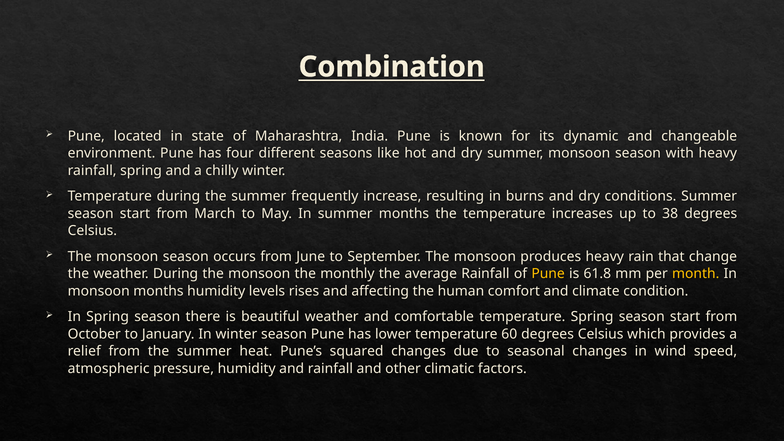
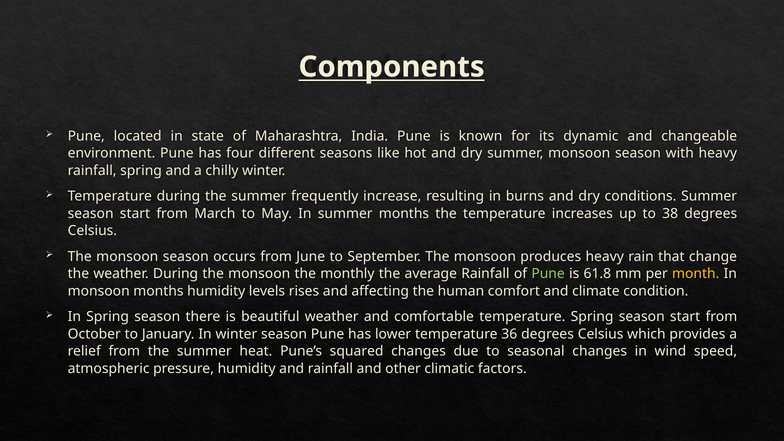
Combination: Combination -> Components (392, 67)
Pune colour: yellow -> light green (548, 274)
60: 60 -> 36 (509, 334)
